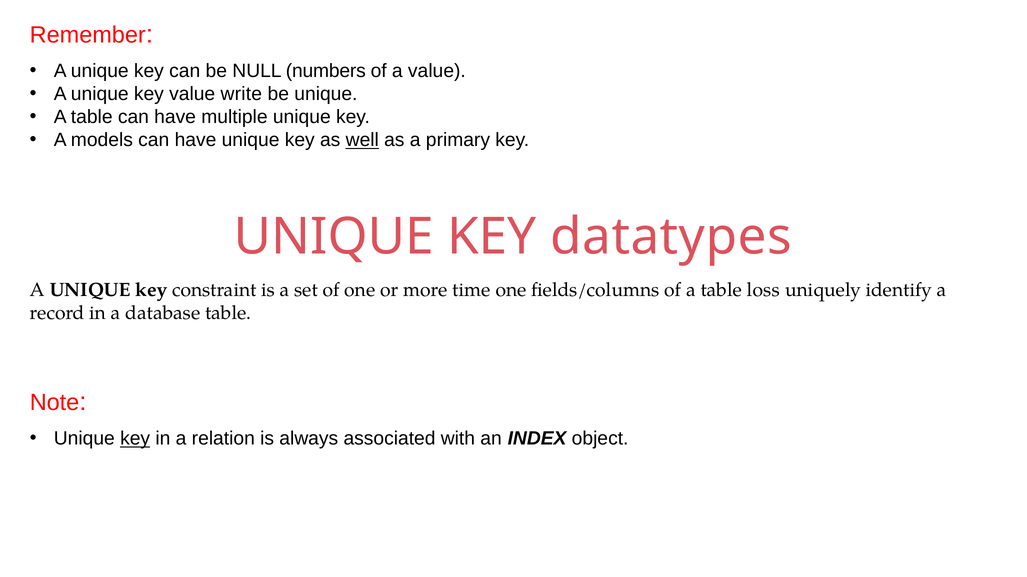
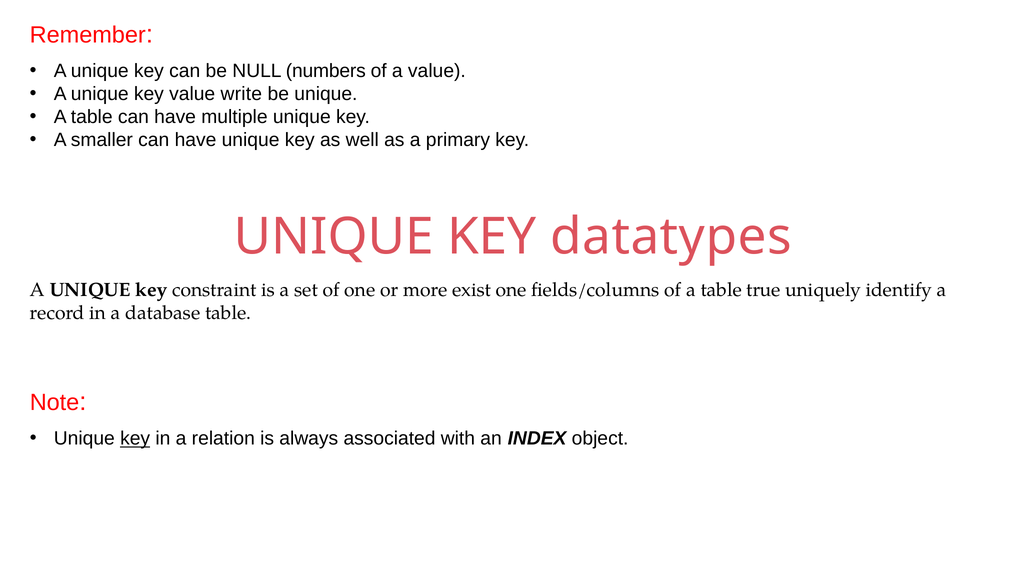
models: models -> smaller (102, 140)
well underline: present -> none (362, 140)
time: time -> exist (472, 290)
loss: loss -> true (764, 290)
